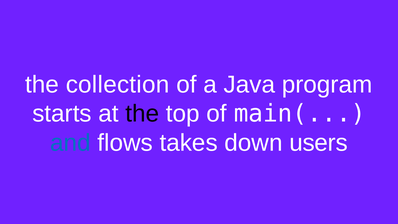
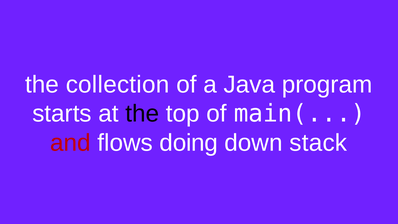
and colour: blue -> red (70, 143)
takes: takes -> doing (189, 143)
users: users -> stack (318, 143)
